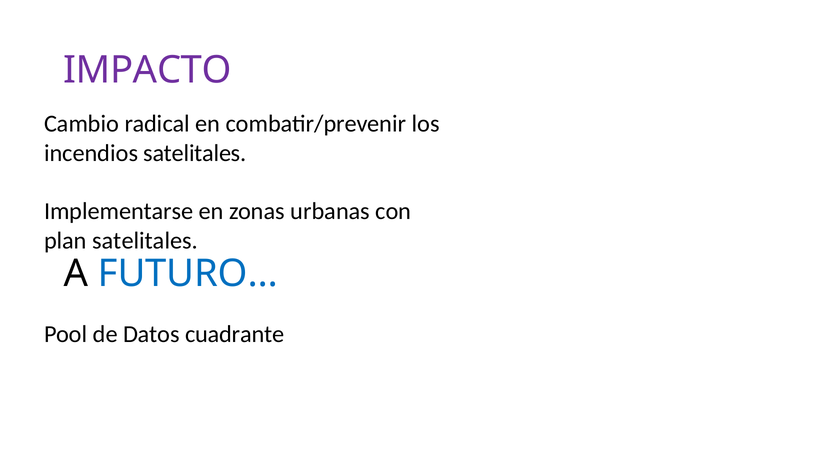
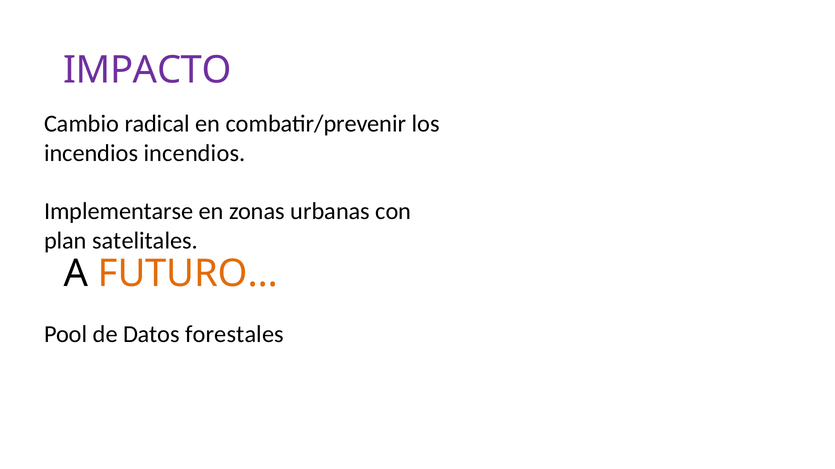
incendios satelitales: satelitales -> incendios (195, 153)
FUTURO… colour: blue -> orange (188, 274)
cuadrante: cuadrante -> forestales (235, 335)
